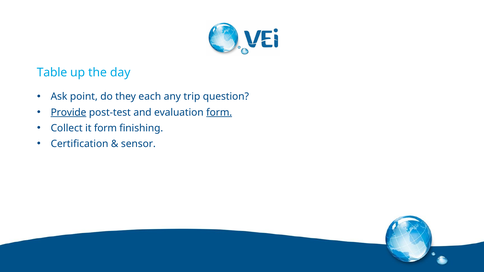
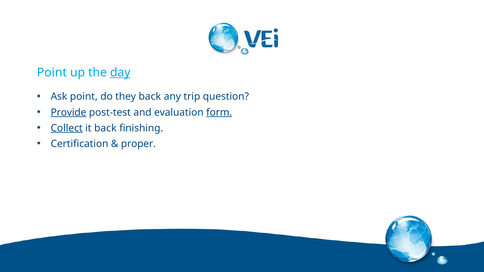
Table: Table -> Point (52, 73)
day underline: none -> present (120, 73)
they each: each -> back (150, 97)
Collect underline: none -> present (67, 128)
it form: form -> back (105, 128)
sensor: sensor -> proper (138, 144)
